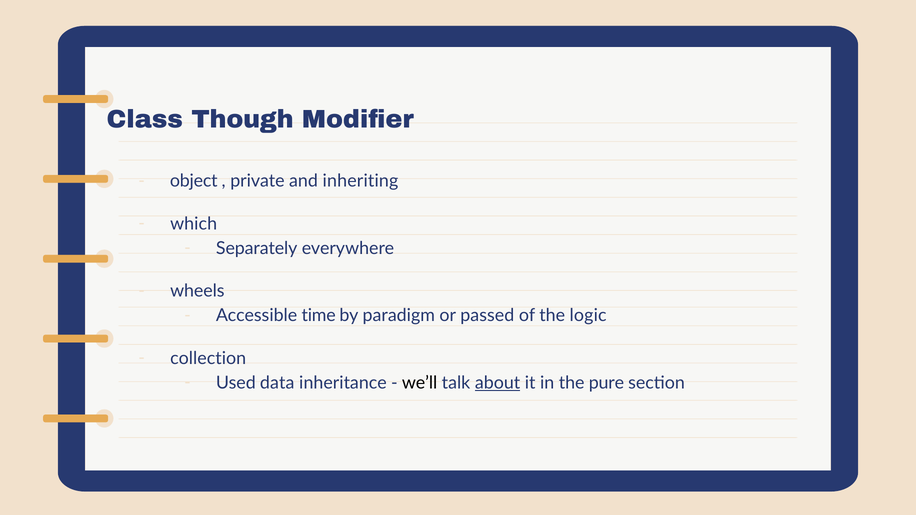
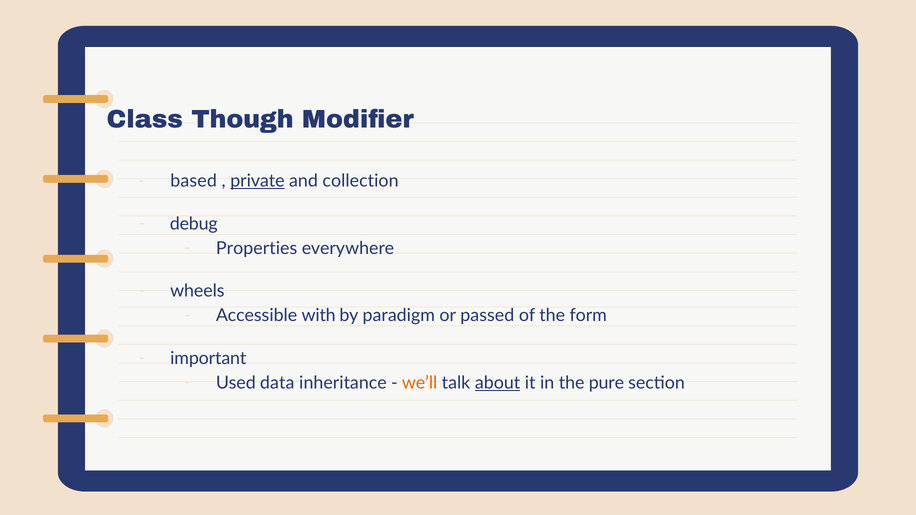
object: object -> based (194, 181)
private underline: none -> present (257, 181)
inheriting: inheriting -> collection (361, 181)
which: which -> debug (194, 224)
Separately: Separately -> Properties (257, 248)
time: time -> with (319, 316)
logic: logic -> form (588, 316)
collection: collection -> important (208, 358)
we’ll colour: black -> orange (420, 383)
